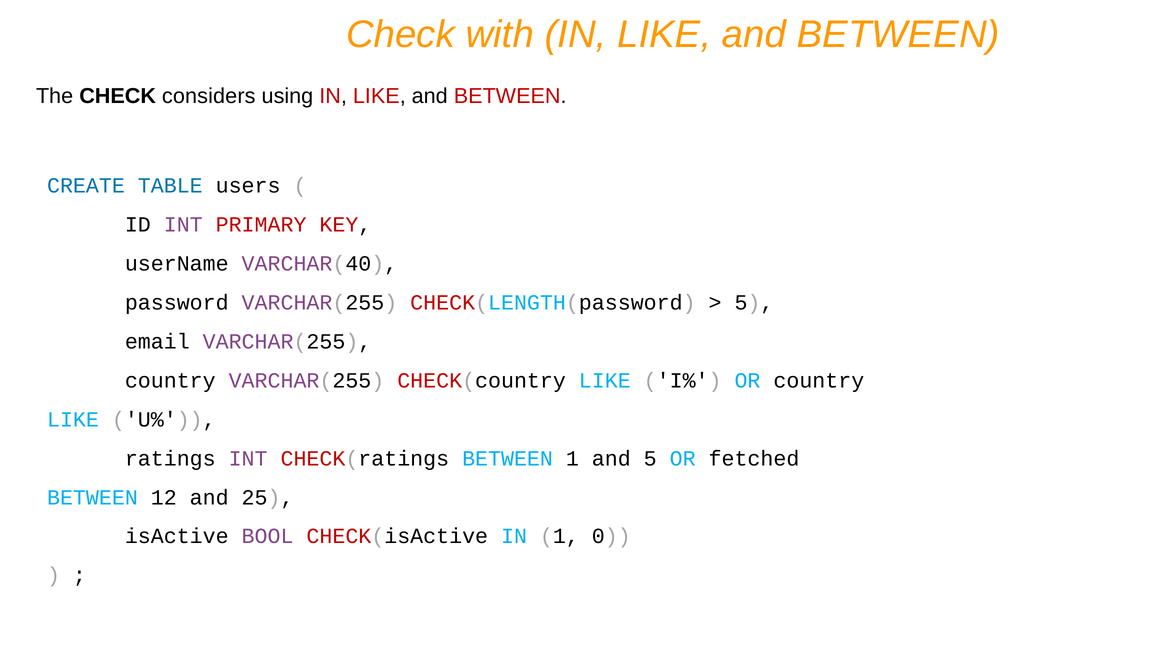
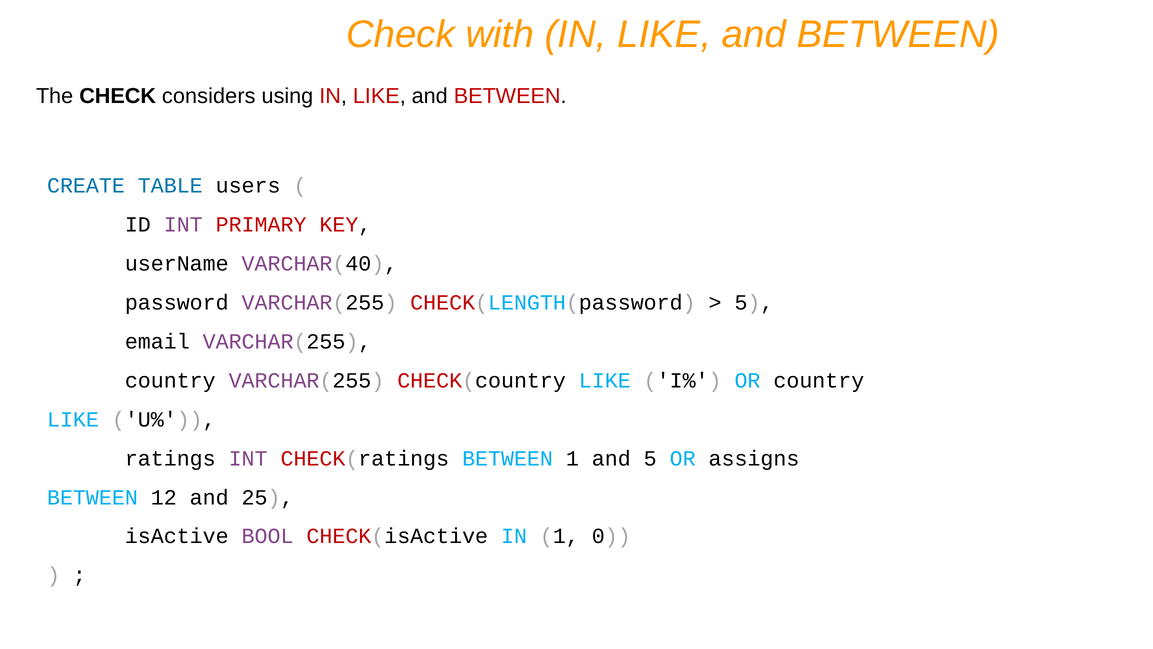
fetched: fetched -> assigns (754, 458)
